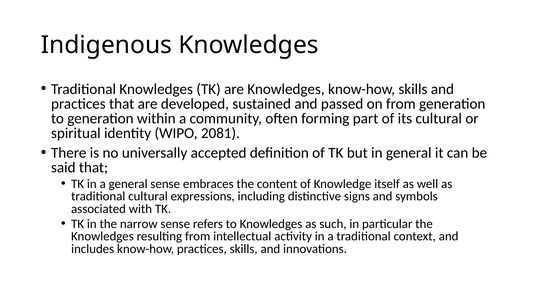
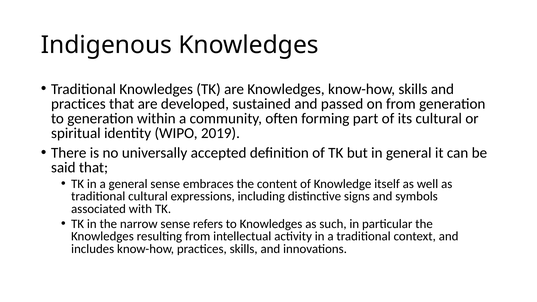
2081: 2081 -> 2019 (220, 133)
